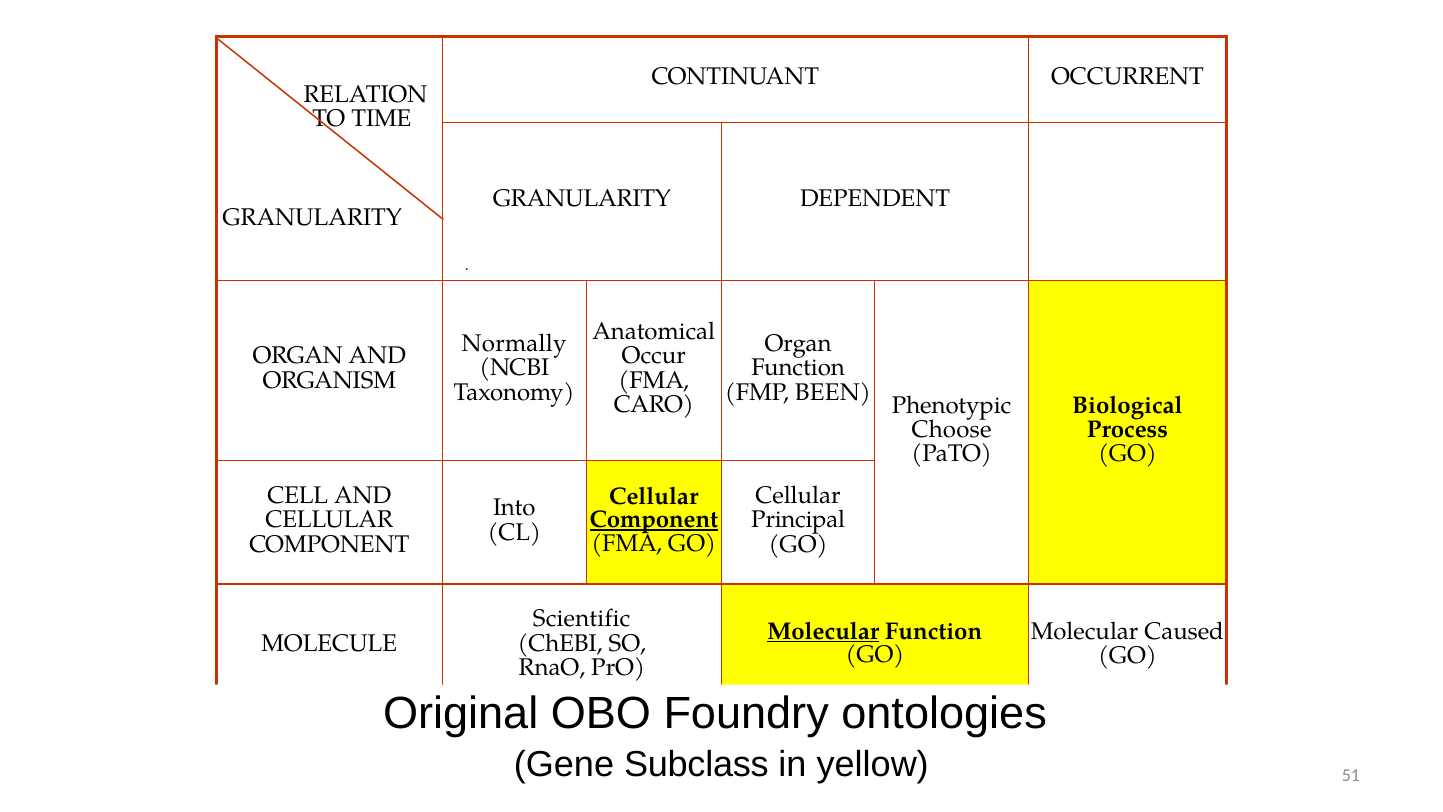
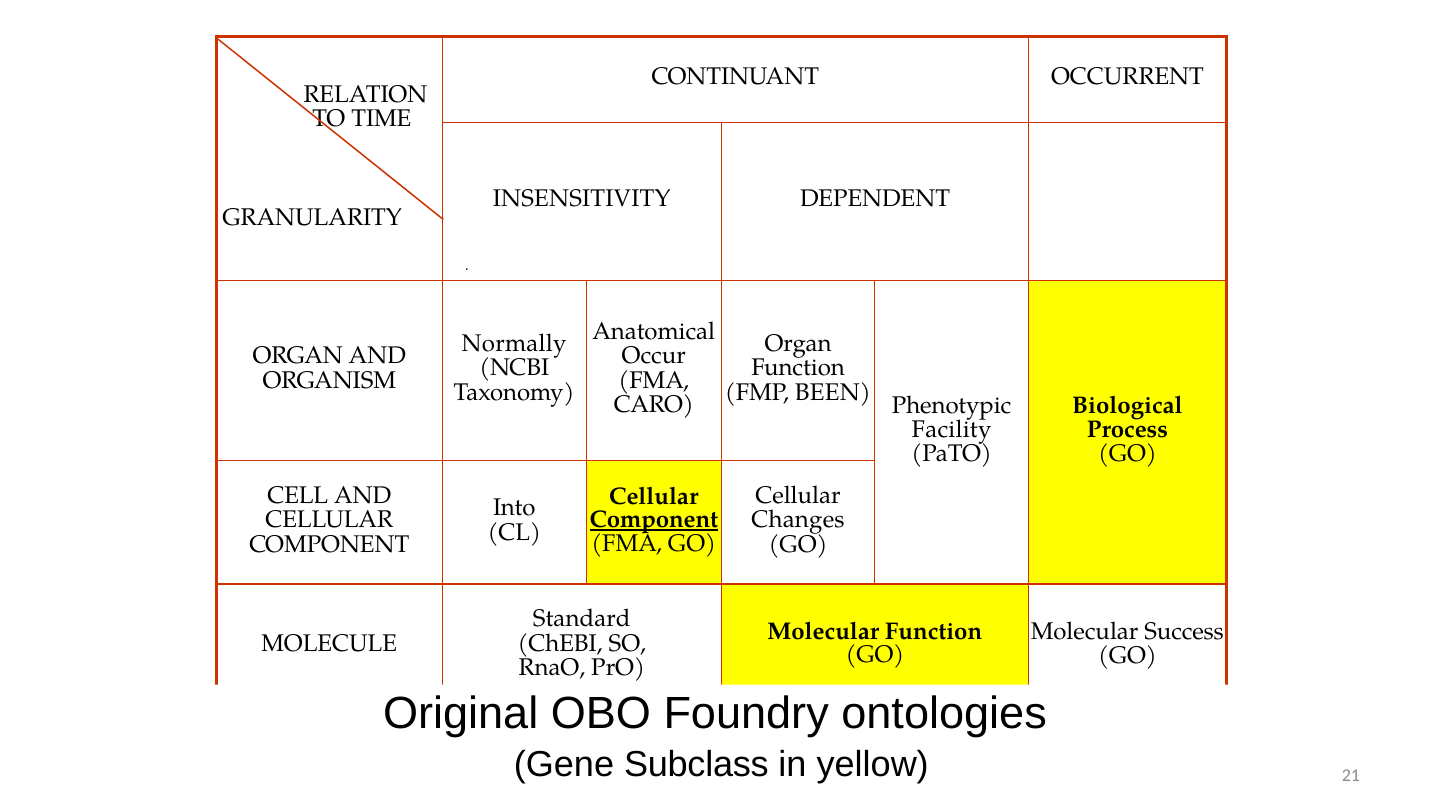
GRANULARITY: GRANULARITY -> INSENSITIVITY (582, 199)
Choose: Choose -> Facility (952, 429)
Principal: Principal -> Changes (798, 520)
Scientific: Scientific -> Standard (582, 619)
Molecular underline: present -> none (823, 631)
Caused: Caused -> Success (1184, 631)
51: 51 -> 21 (1351, 775)
